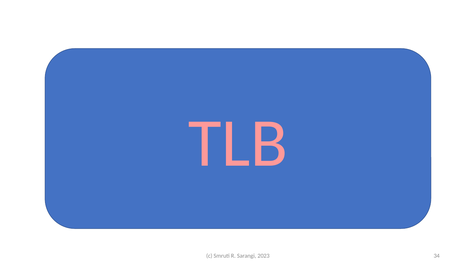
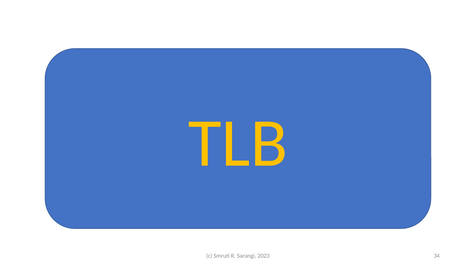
TLB colour: pink -> yellow (238, 143)
